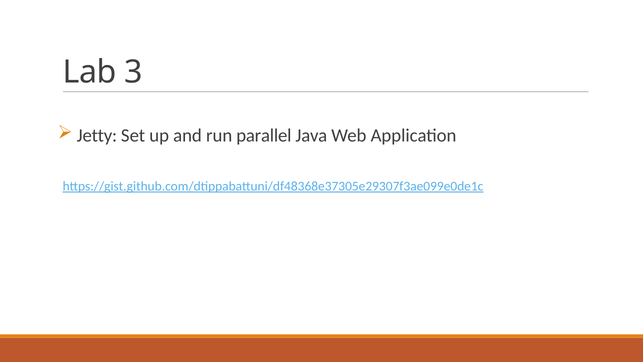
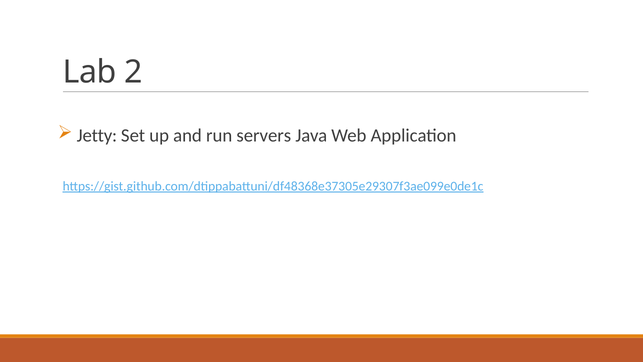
3: 3 -> 2 (134, 72)
parallel: parallel -> servers (264, 135)
